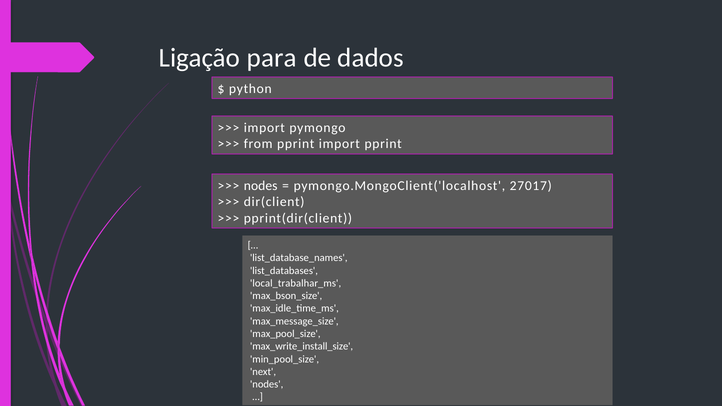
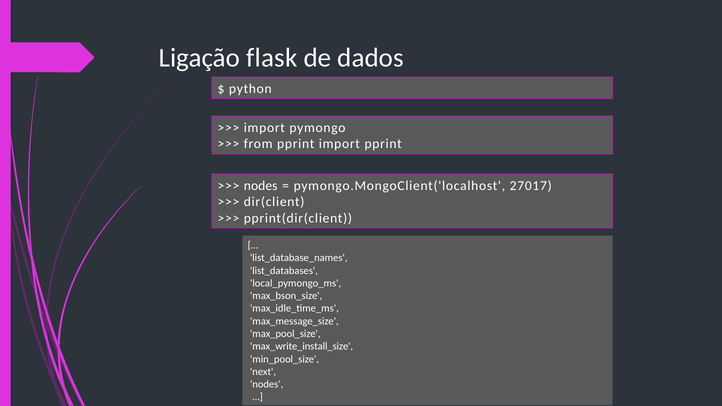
para: para -> flask (272, 58)
local_trabalhar_ms: local_trabalhar_ms -> local_pymongo_ms (296, 283)
